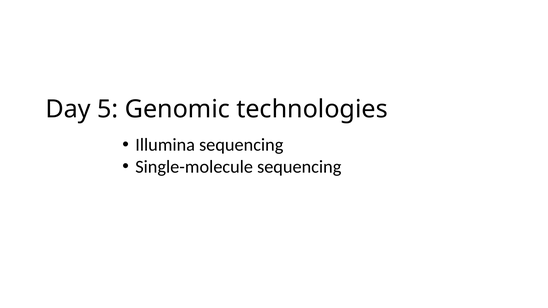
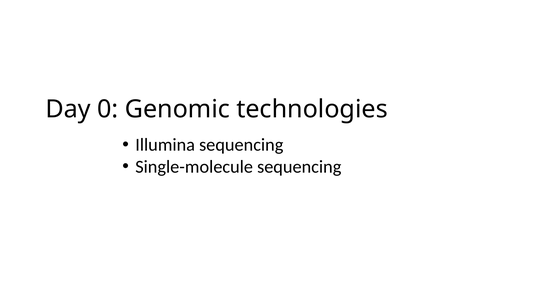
5: 5 -> 0 (108, 109)
